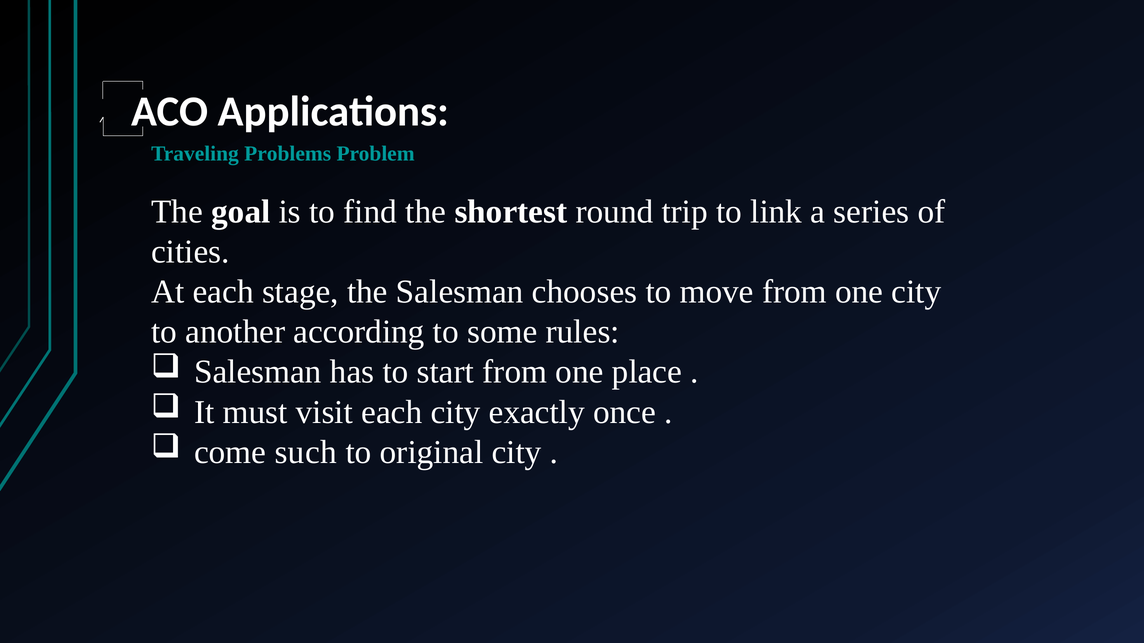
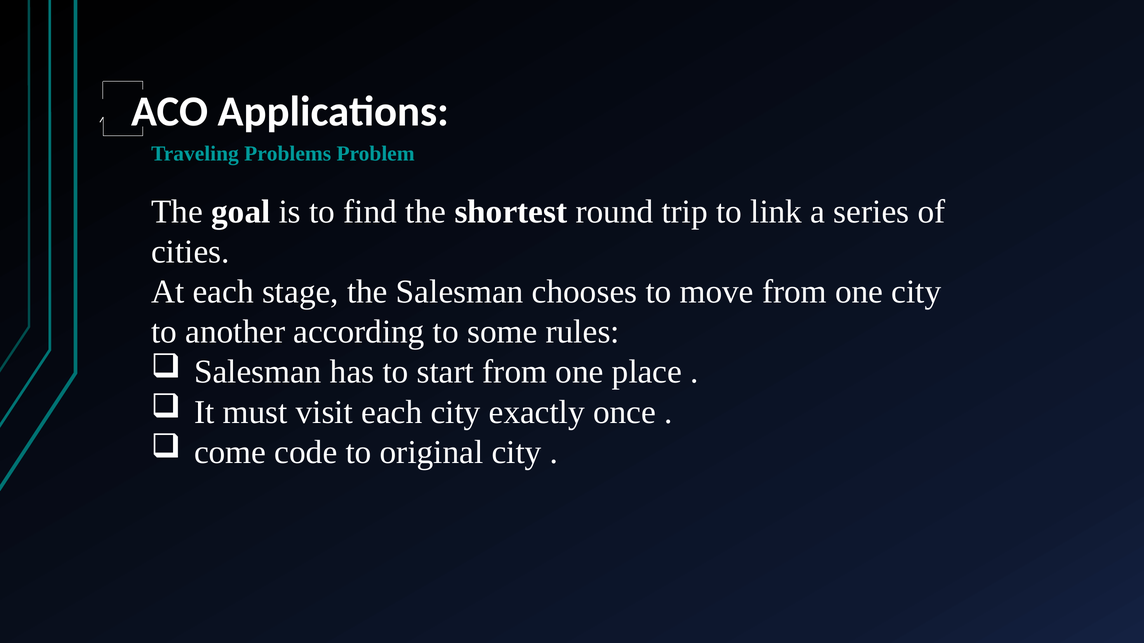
such: such -> code (306, 453)
